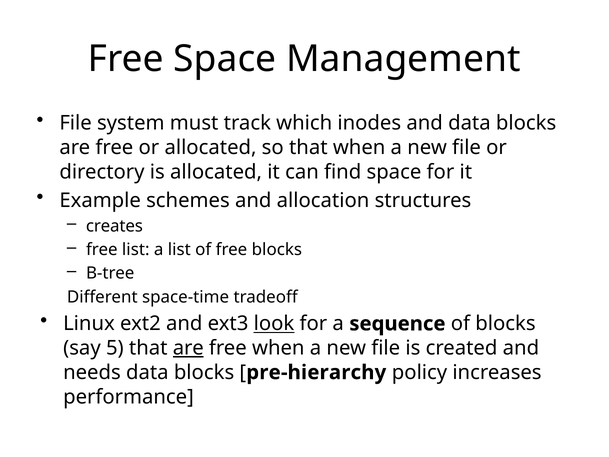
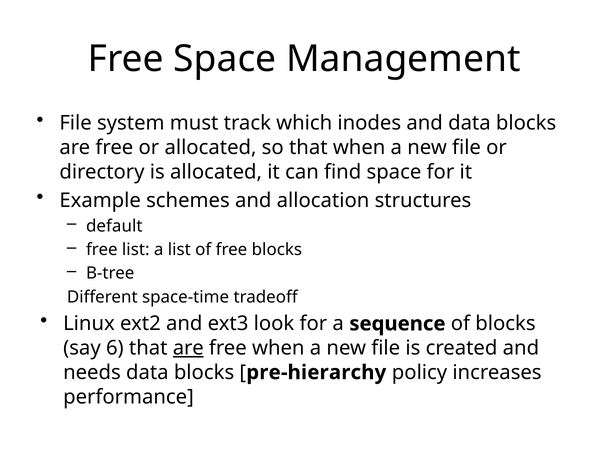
creates: creates -> default (114, 226)
look underline: present -> none (274, 324)
5: 5 -> 6 (115, 348)
